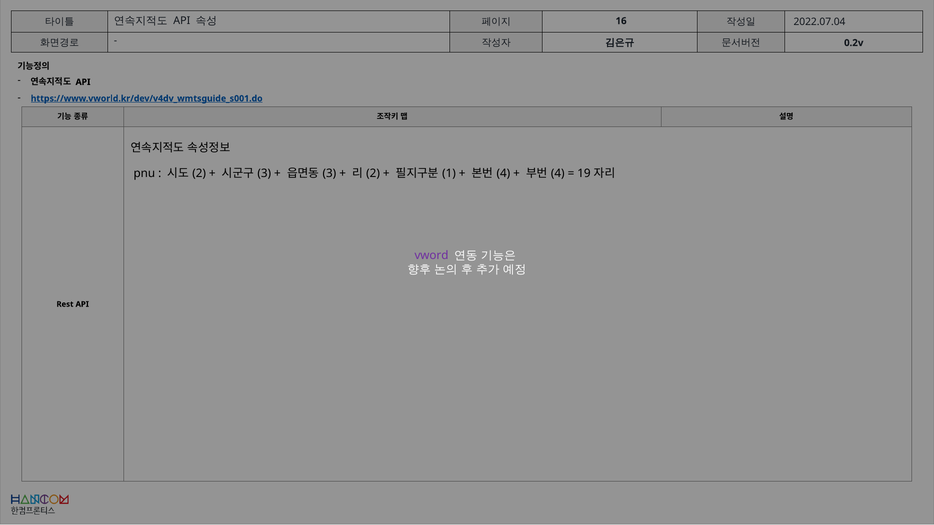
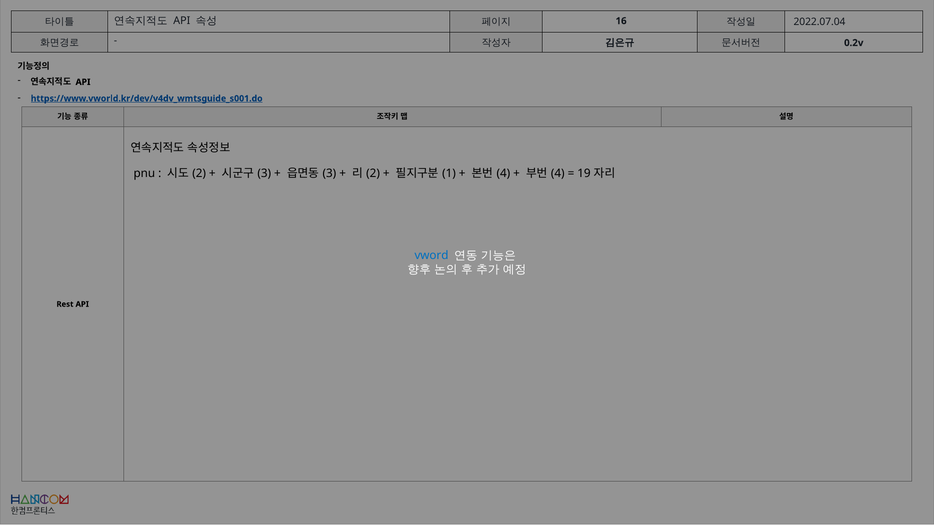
vword colour: purple -> blue (431, 256)
